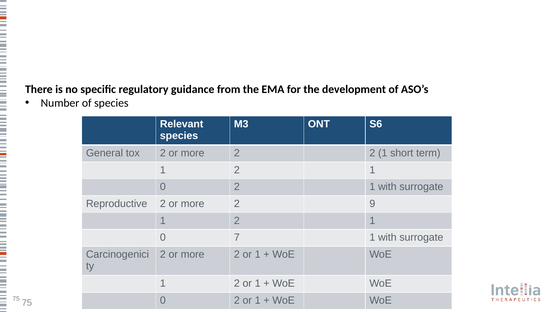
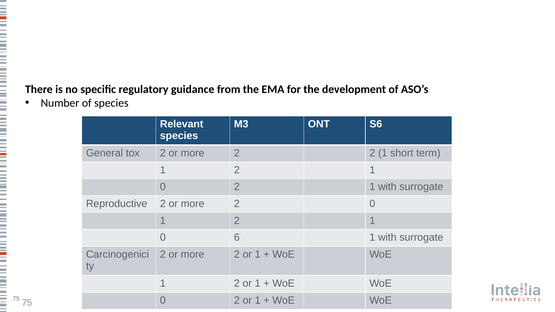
2 9: 9 -> 0 (372, 204)
7: 7 -> 6 (237, 238)
